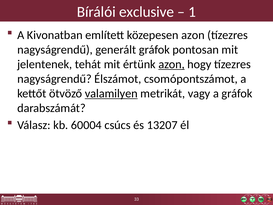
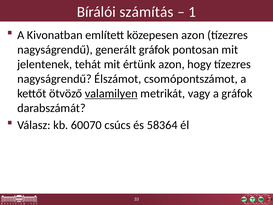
exclusive: exclusive -> számítás (146, 12)
azon underline: present -> none (172, 64)
60004: 60004 -> 60070 (86, 125)
13207: 13207 -> 58364 (162, 125)
